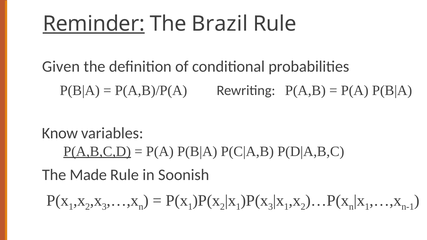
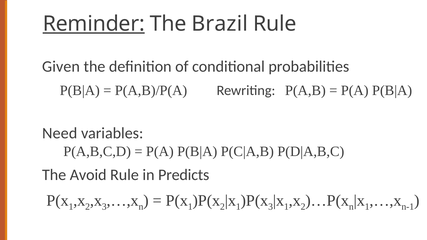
Know: Know -> Need (60, 133)
P(A,B,C,D underline: present -> none (97, 152)
Made: Made -> Avoid (88, 175)
Soonish: Soonish -> Predicts (184, 175)
